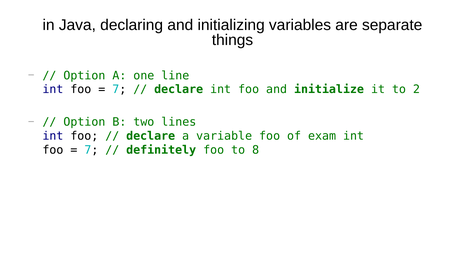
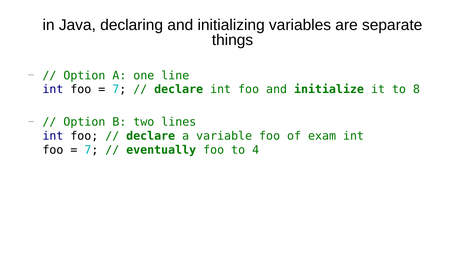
2: 2 -> 8 (416, 89)
definitely: definitely -> eventually (161, 150)
8: 8 -> 4 (256, 150)
